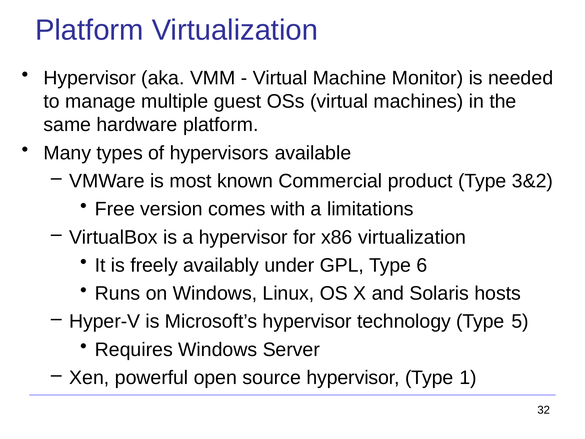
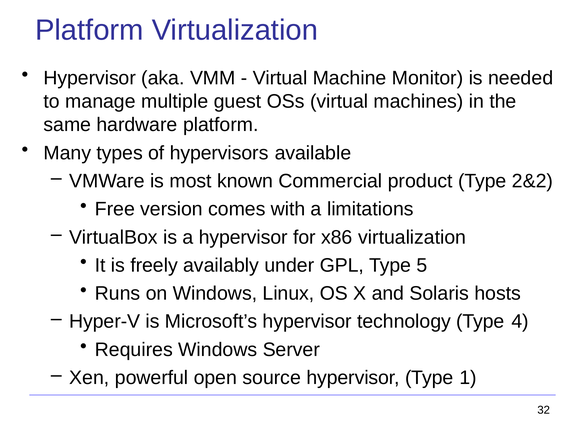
3&2: 3&2 -> 2&2 (532, 181)
6: 6 -> 5 (422, 265)
5: 5 -> 4 (520, 321)
